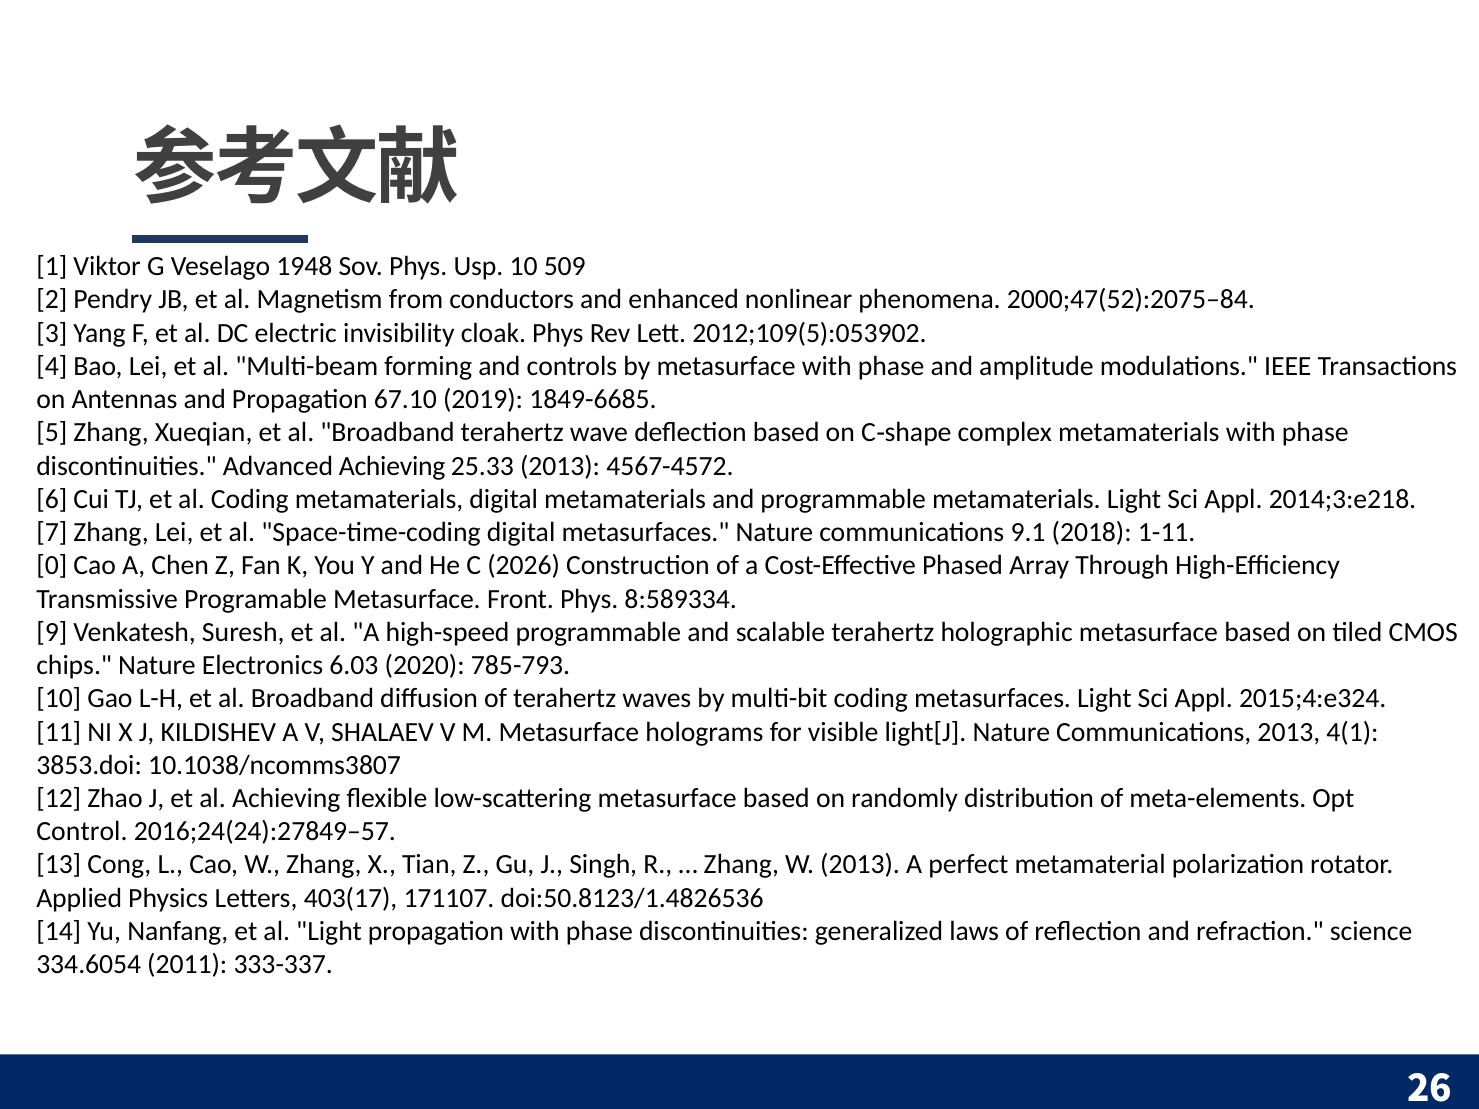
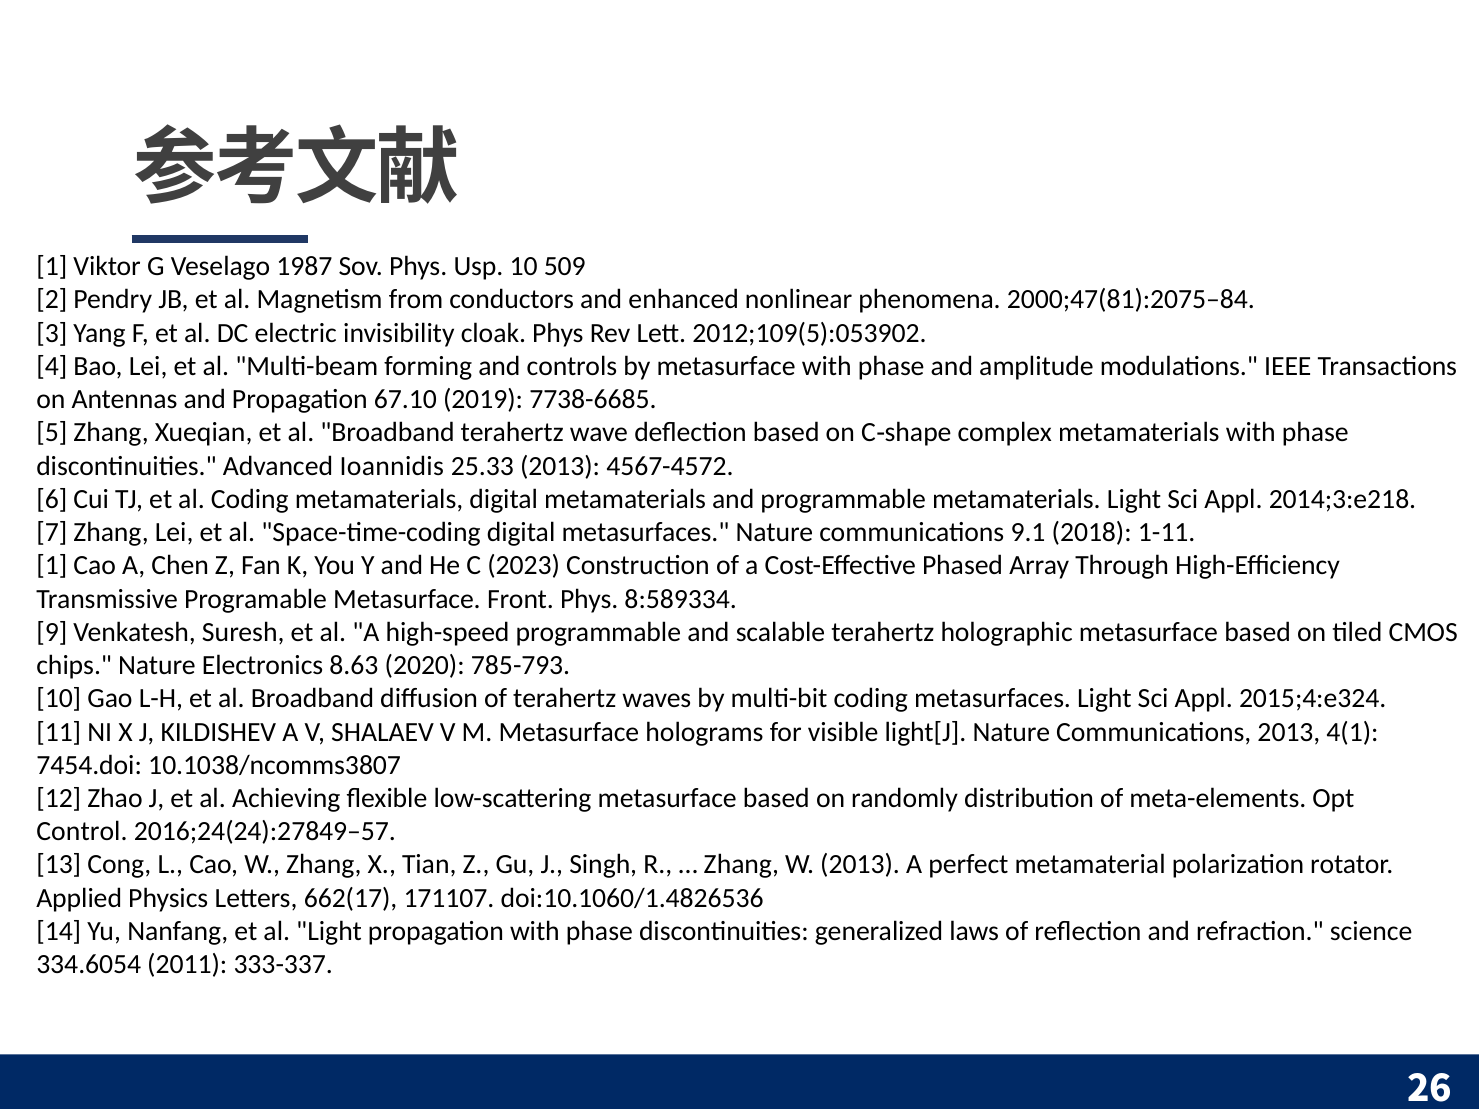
1948: 1948 -> 1987 (304, 267)
2000;47(52):2075–84: 2000;47(52):2075–84 -> 2000;47(81):2075–84 (1131, 300)
1849-6685: 1849-6685 -> 7738-6685 (593, 400)
Advanced Achieving: Achieving -> Ioannidis (392, 466)
0: 0 -> 1 (52, 566)
2026: 2026 -> 2023 (524, 566)
6.03: 6.03 -> 8.63 (354, 666)
3853.doi: 3853.doi -> 7454.doi (89, 765)
403(17: 403(17 -> 662(17 (351, 898)
doi:50.8123/1.4826536: doi:50.8123/1.4826536 -> doi:10.1060/1.4826536 (632, 898)
